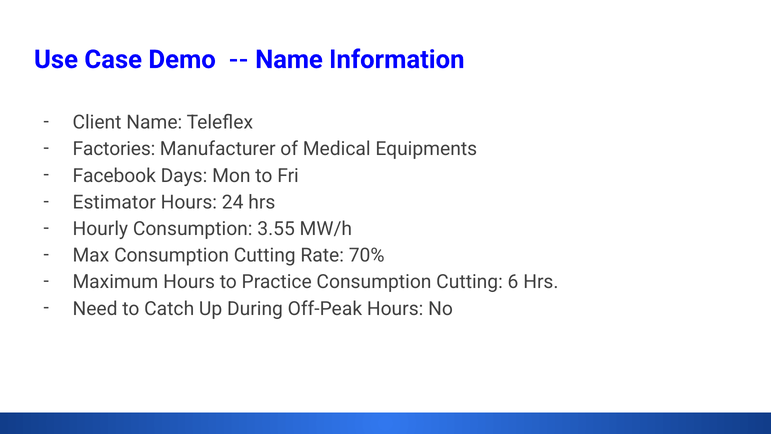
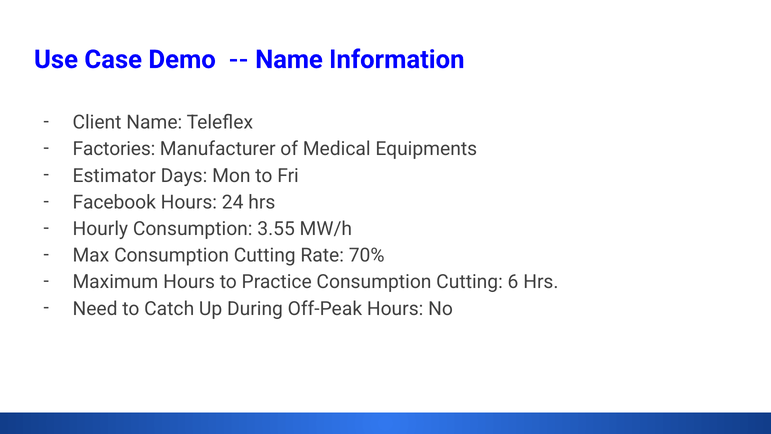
Facebook: Facebook -> Estimator (114, 176)
Estimator: Estimator -> Facebook (114, 202)
